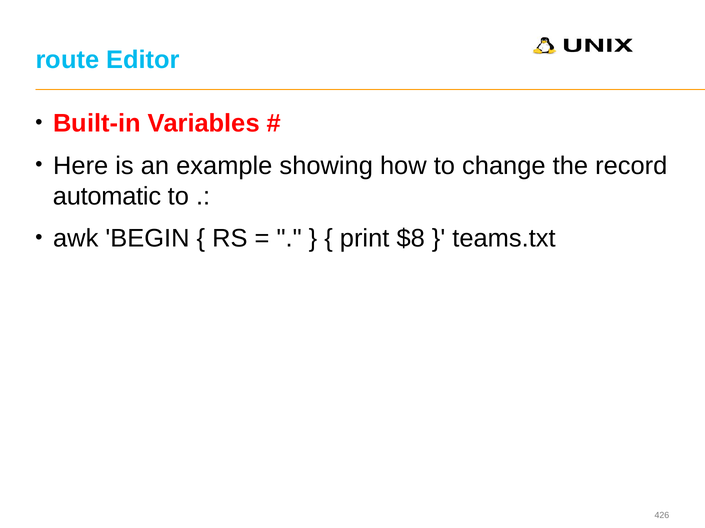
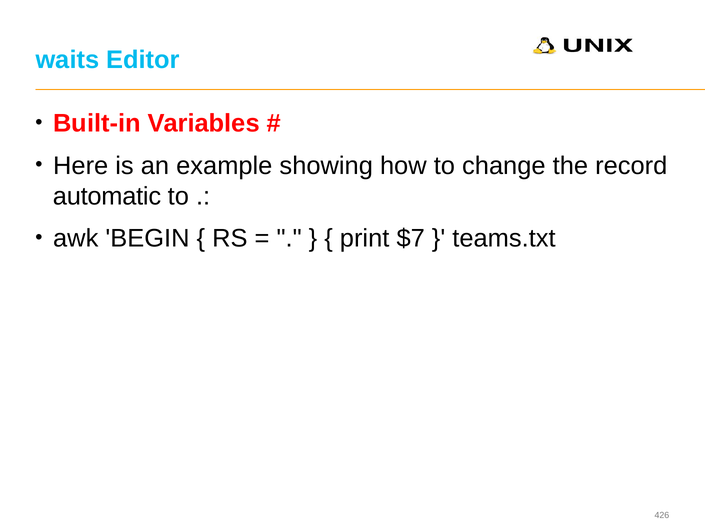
route: route -> waits (67, 60)
$8: $8 -> $7 (411, 239)
